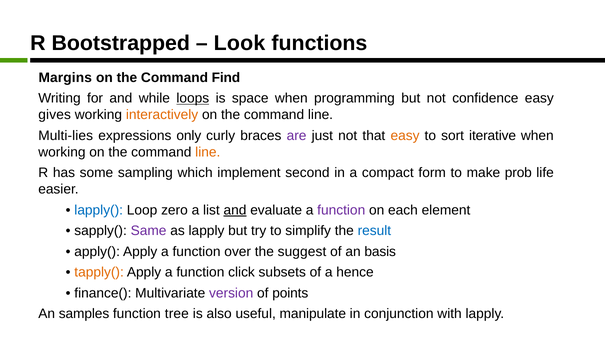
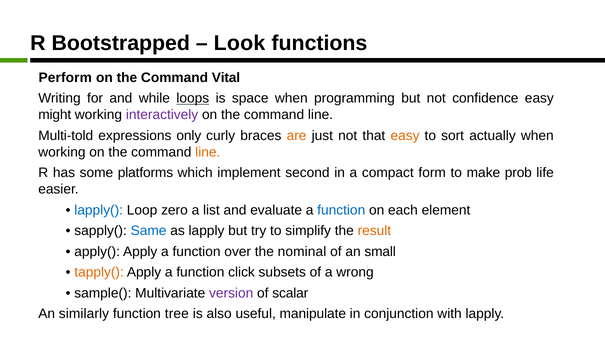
Margins: Margins -> Perform (65, 78)
Find: Find -> Vital (226, 78)
gives: gives -> might (55, 115)
interactively colour: orange -> purple (162, 115)
Multi-lies: Multi-lies -> Multi-told (66, 136)
are colour: purple -> orange (297, 136)
iterative: iterative -> actually (493, 136)
sampling: sampling -> platforms (145, 173)
and underline: present -> none (235, 210)
function colour: purple -> blue (341, 210)
Same colour: purple -> blue (149, 231)
result colour: blue -> orange (374, 231)
suggest: suggest -> nominal (302, 252)
basis: basis -> small (380, 252)
hence: hence -> wrong (355, 273)
finance(: finance( -> sample( (103, 293)
points: points -> scalar (290, 293)
samples: samples -> similarly (84, 314)
